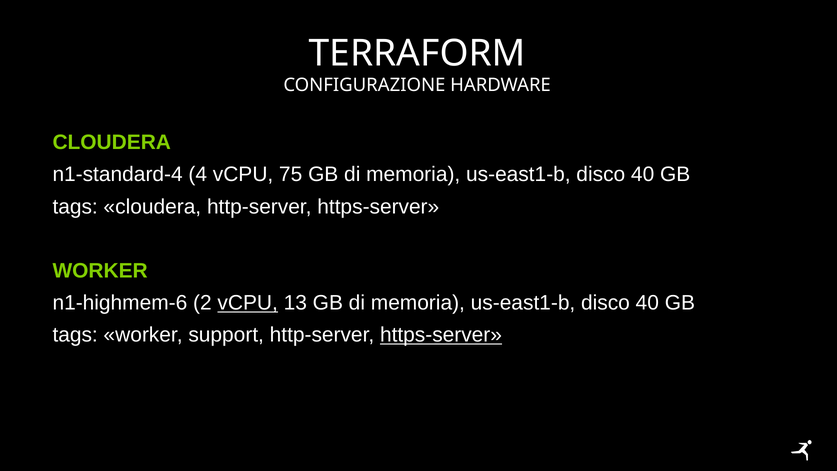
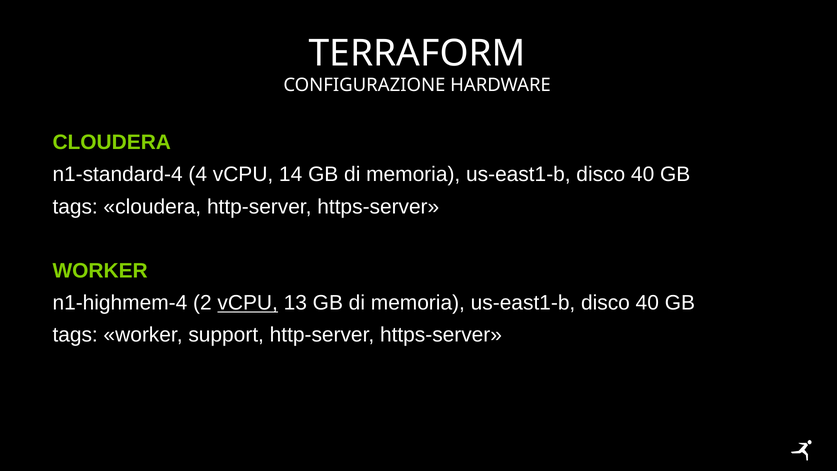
75: 75 -> 14 (291, 174)
n1-highmem-6: n1-highmem-6 -> n1-highmem-4 (120, 303)
https-server underline: present -> none (441, 335)
